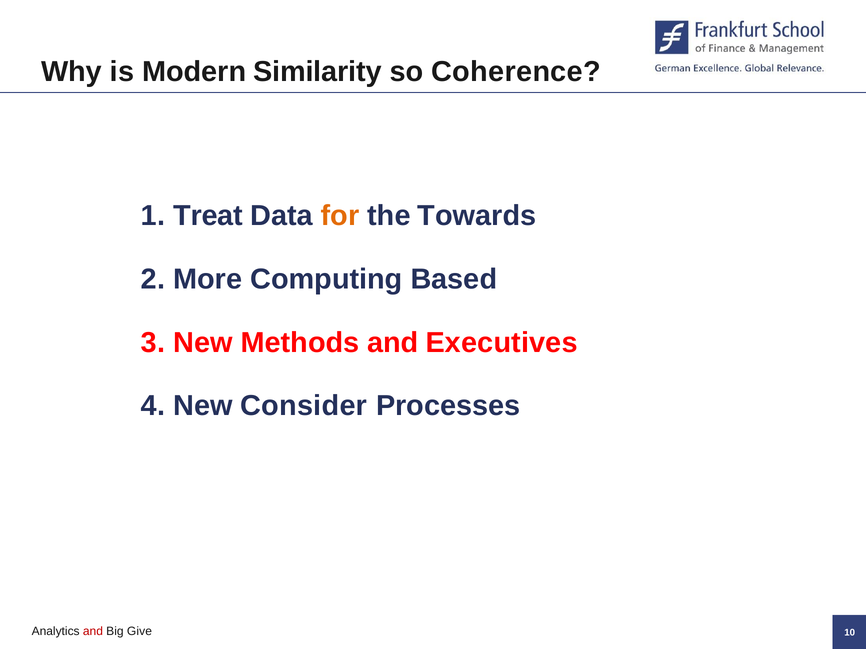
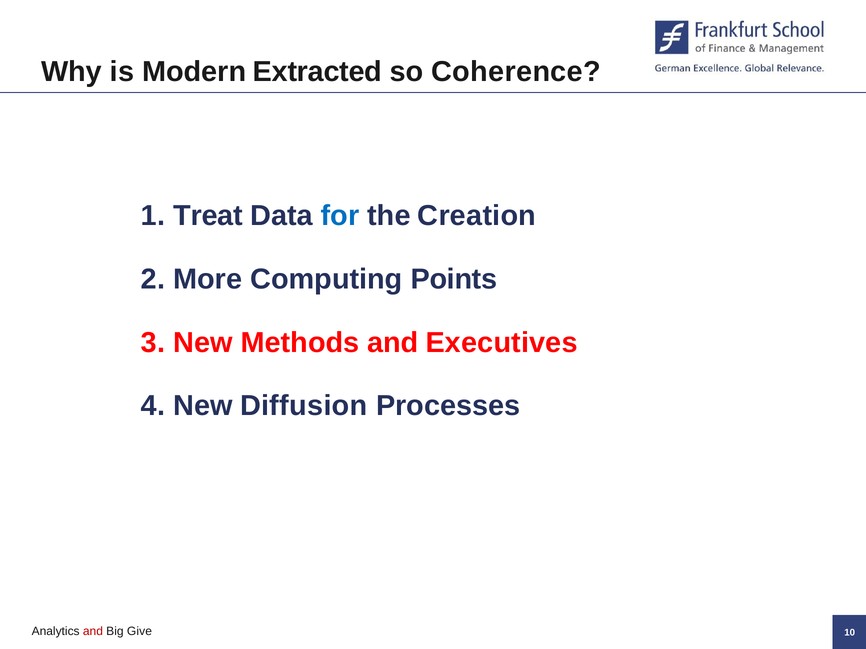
Similarity: Similarity -> Extracted (317, 72)
for colour: orange -> blue (340, 216)
Towards: Towards -> Creation (477, 216)
Based: Based -> Points (454, 279)
Consider: Consider -> Diffusion (304, 406)
